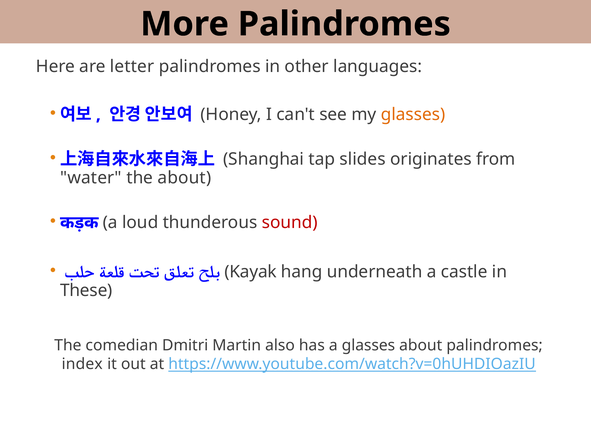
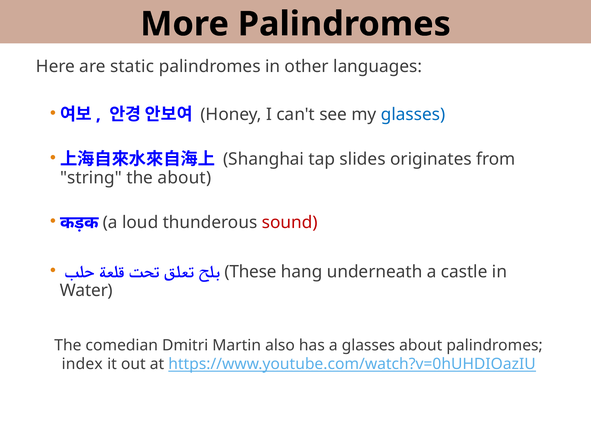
letter: letter -> static (132, 66)
glasses colour: orange -> blue (413, 115)
water: water -> string (91, 178)
Kayak: Kayak -> These (251, 272)
These: These -> Water (86, 291)
